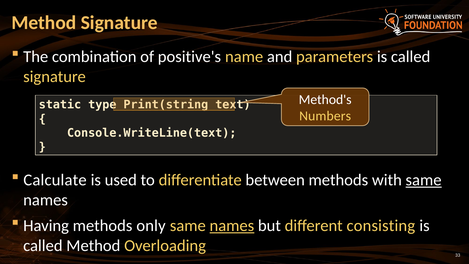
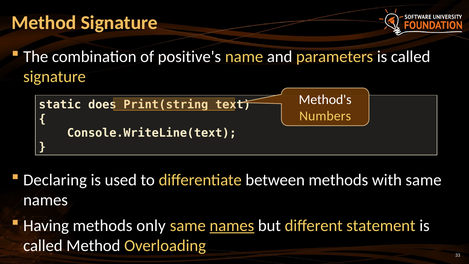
type: type -> does (102, 105)
Calculate: Calculate -> Declaring (55, 180)
same underline: present -> none (424, 180)
consisting: consisting -> statement (381, 226)
